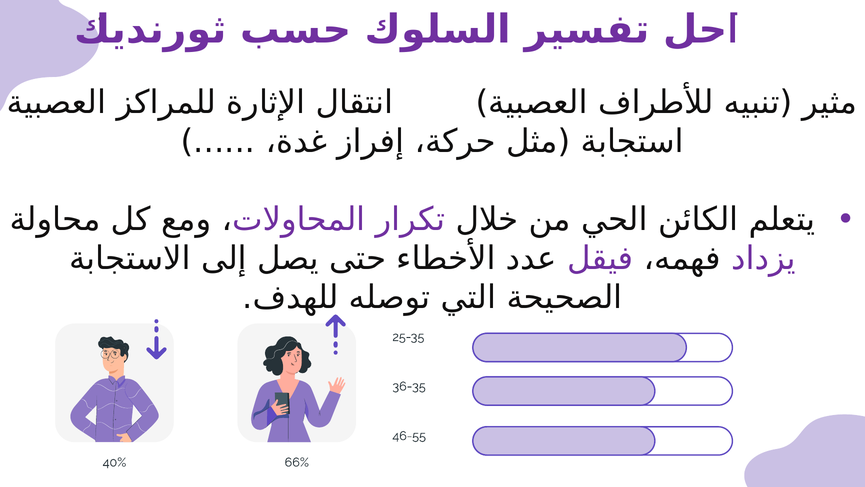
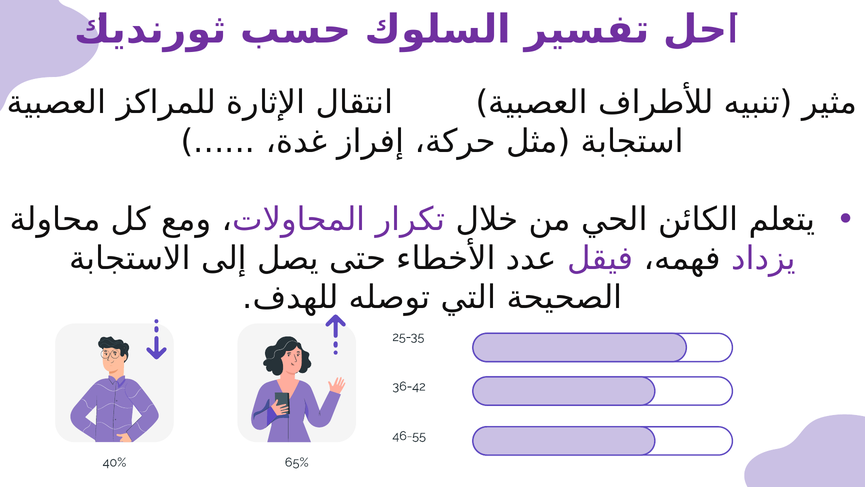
36-35: 36-35 -> 36-42 (409, 386)
66%: 66% -> 65% (297, 462)
